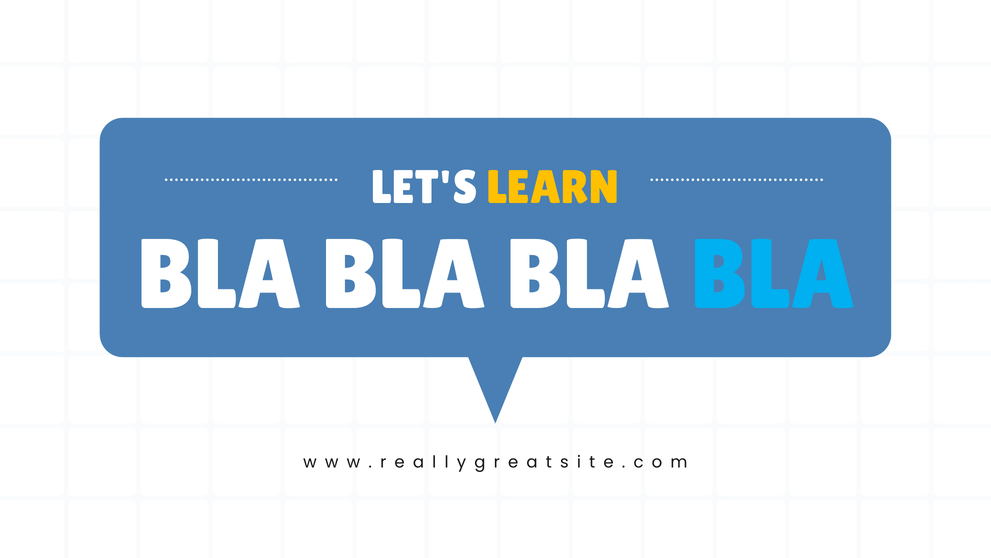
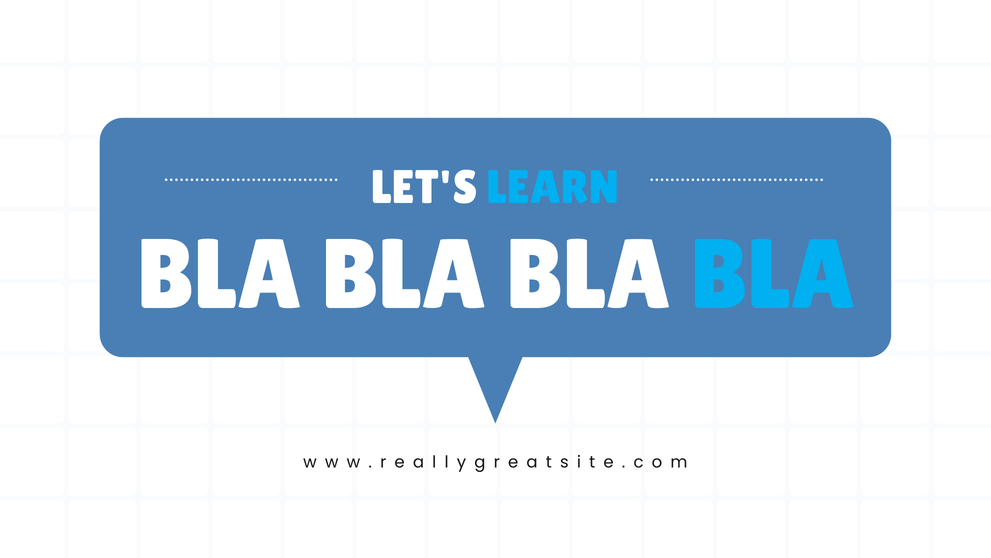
LEARN colour: yellow -> light blue (553, 188)
